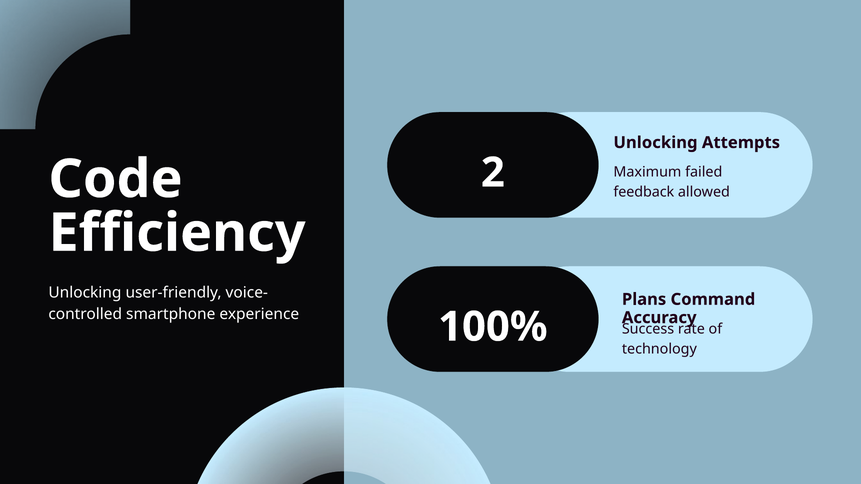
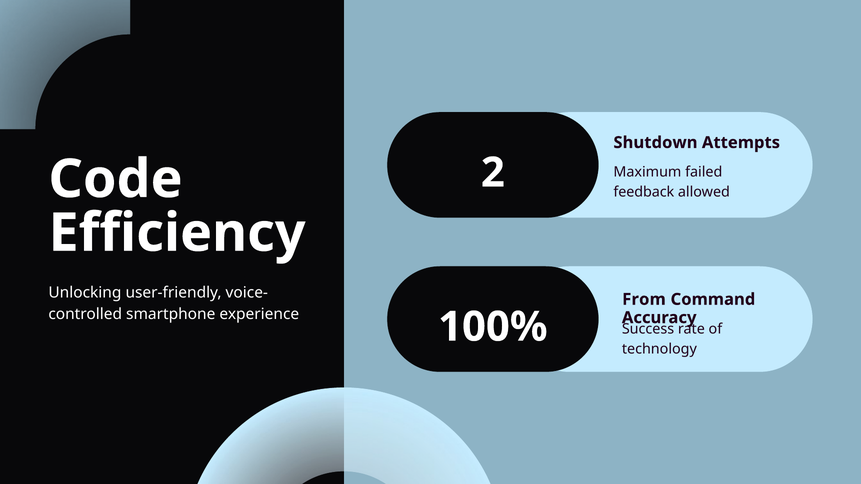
Unlocking: Unlocking -> Shutdown (655, 143)
Plans: Plans -> From (644, 300)
